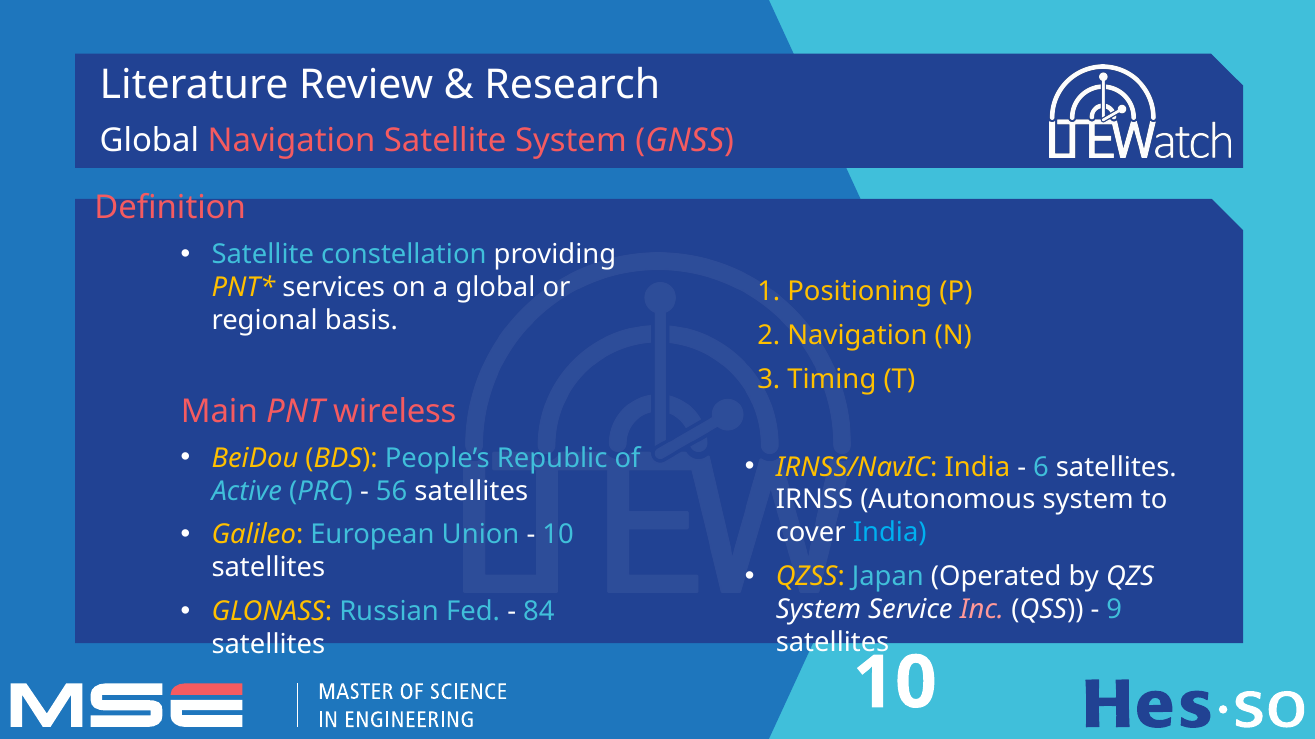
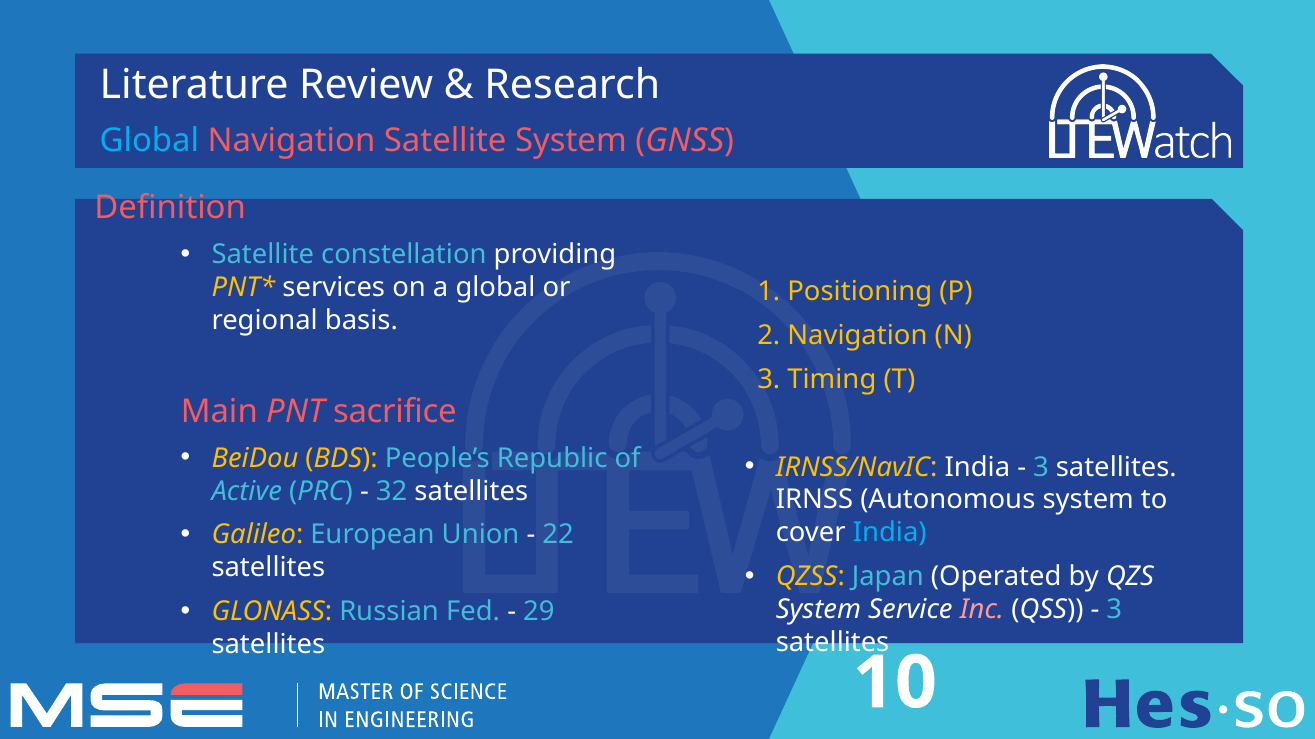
Global colour: white -> light blue (149, 141)
wireless: wireless -> sacrifice (395, 412)
India colour: yellow -> white (977, 467)
6: 6 -> 3 (1041, 467)
56: 56 -> 32 (392, 492)
10: 10 -> 22 (558, 535)
84: 84 -> 29 (539, 612)
9: 9 -> 3 (1114, 610)
